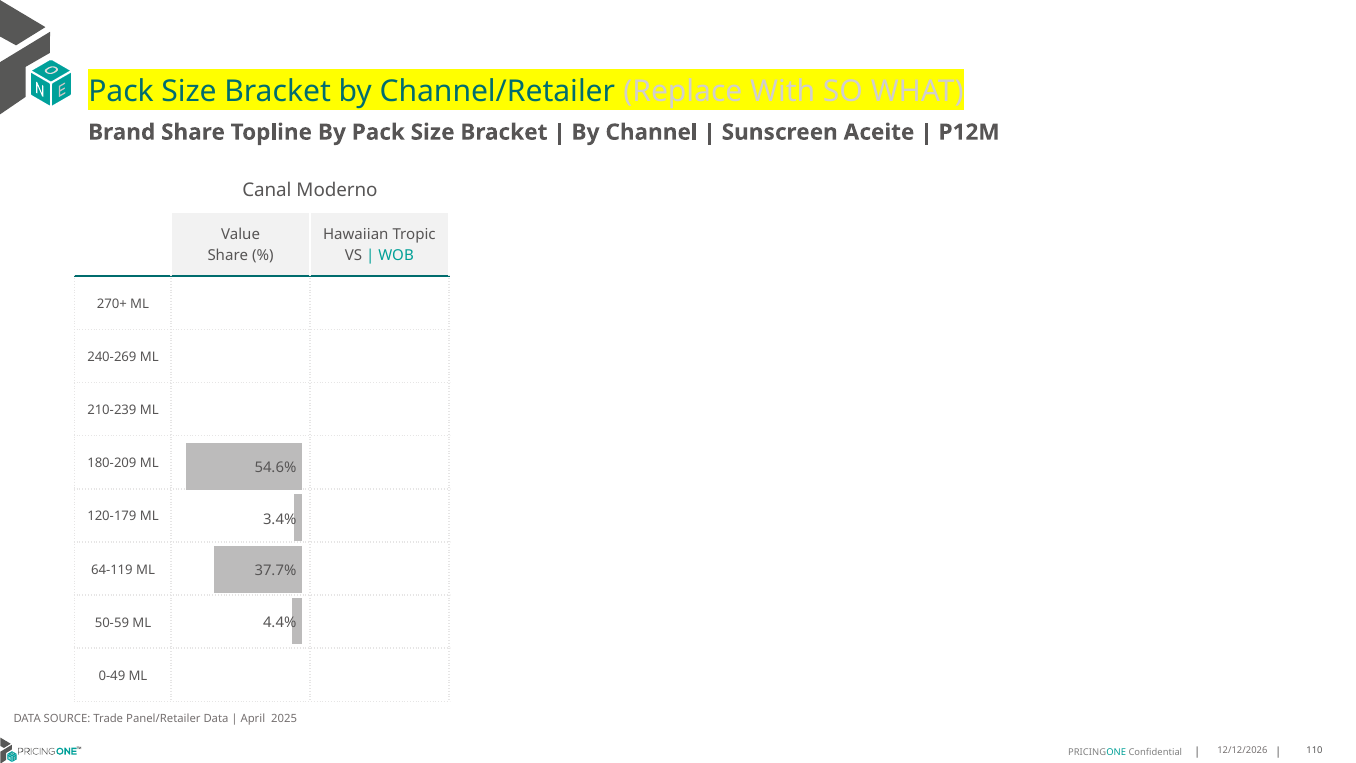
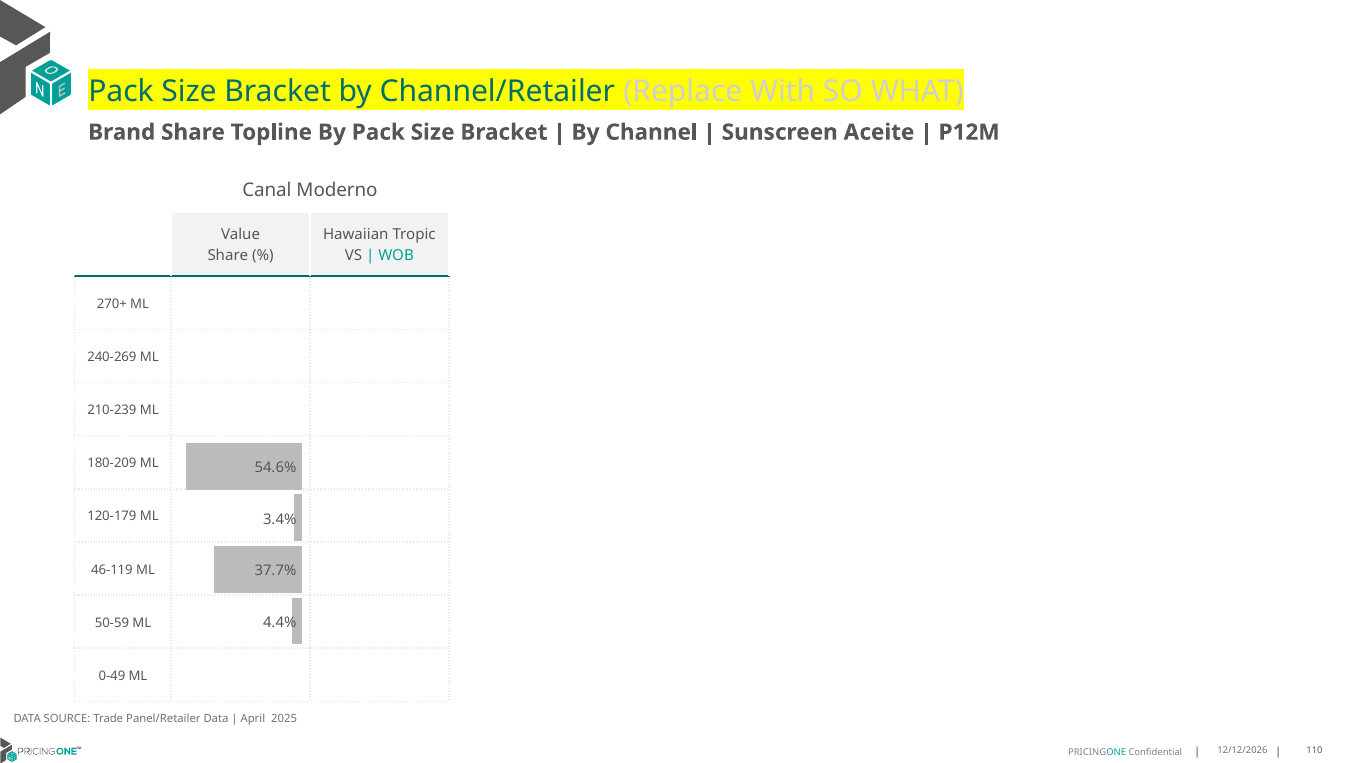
64-119: 64-119 -> 46-119 (112, 570)
